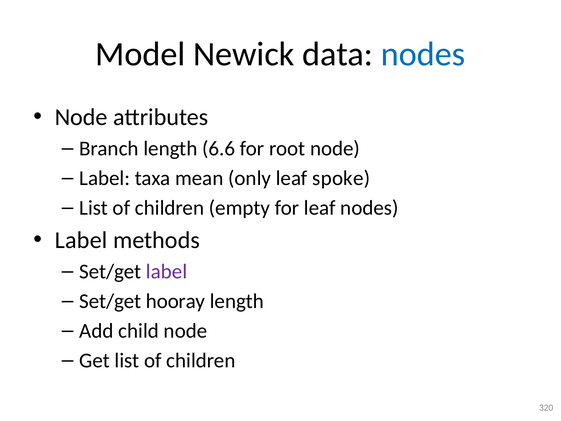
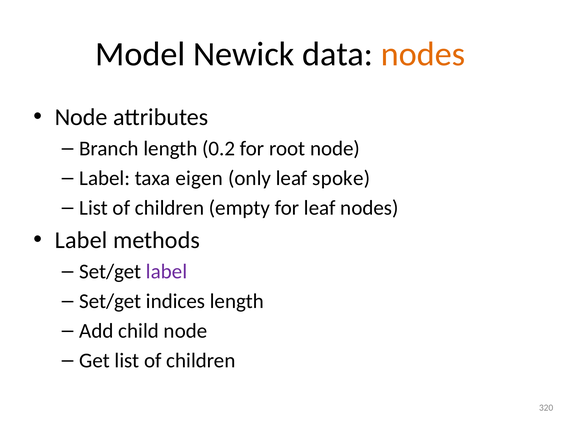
nodes colour: blue -> orange (423, 54)
6.6: 6.6 -> 0.2 (219, 148)
mean: mean -> eigen (199, 178)
hooray: hooray -> indices (175, 301)
